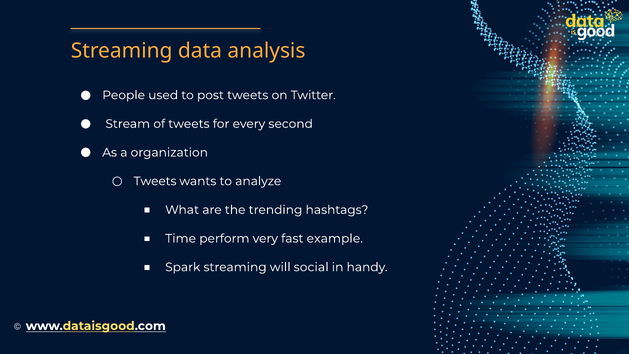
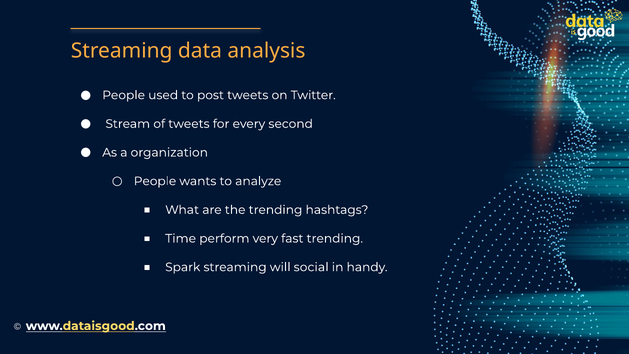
Tweets: Tweets -> People (155, 181)
fast example: example -> trending (335, 238)
